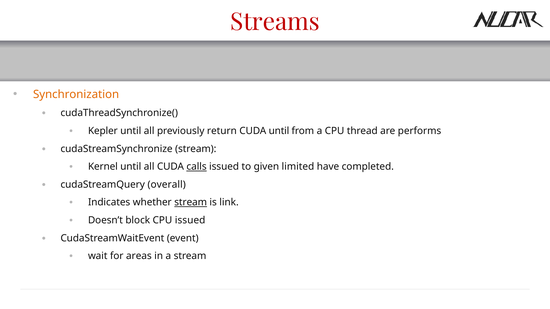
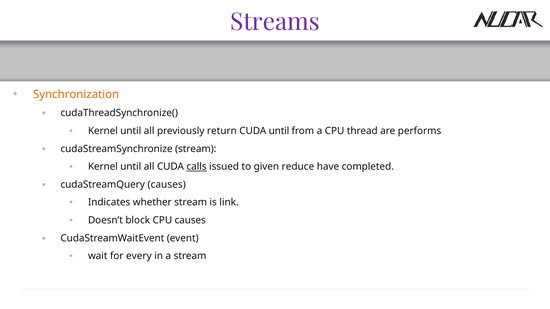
Streams colour: red -> purple (275, 22)
Kepler: Kepler -> Kernel (103, 131)
limited: limited -> reduce (298, 167)
cudaStreamQuery overall: overall -> causes (167, 185)
stream underline: present -> none (191, 203)
CPU issued: issued -> causes (190, 221)
areas: areas -> every (139, 256)
